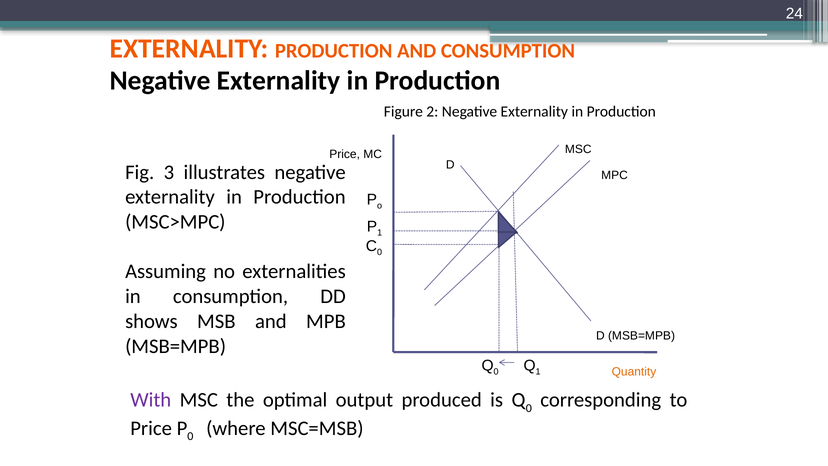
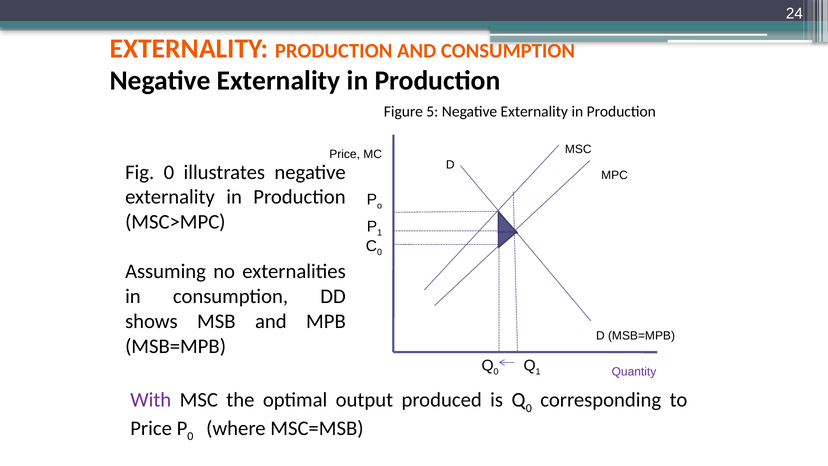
2: 2 -> 5 (432, 112)
Fig 3: 3 -> 0 (169, 172)
Quantity colour: orange -> purple (634, 372)
